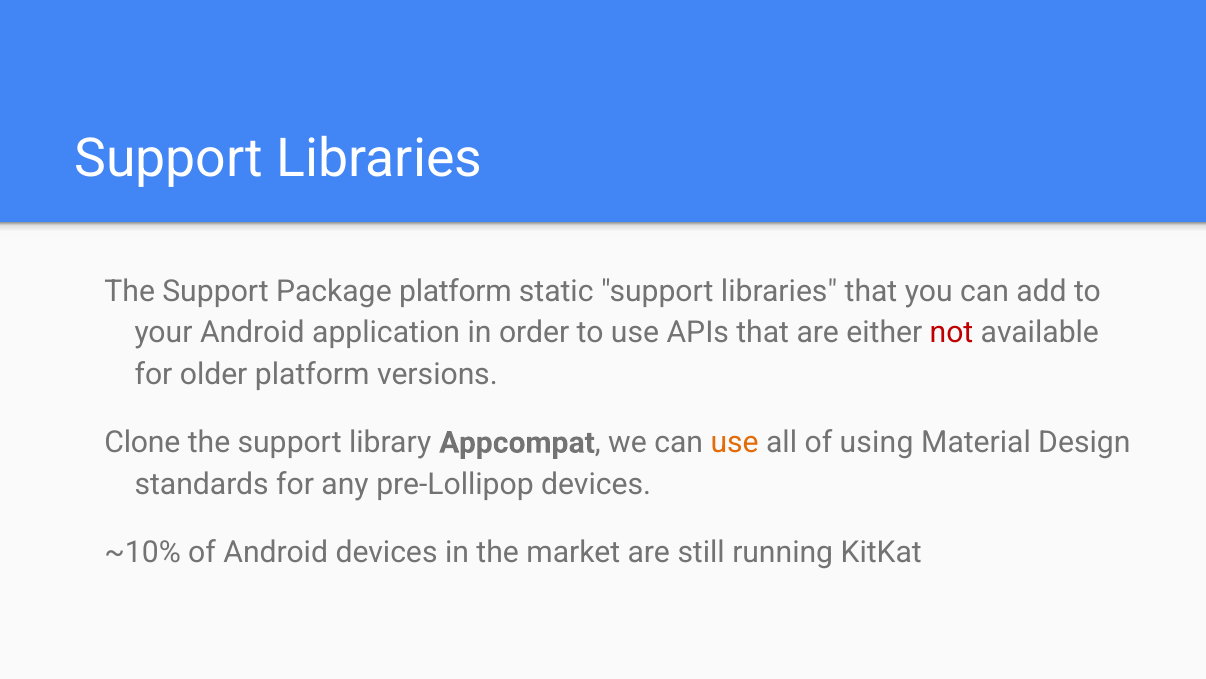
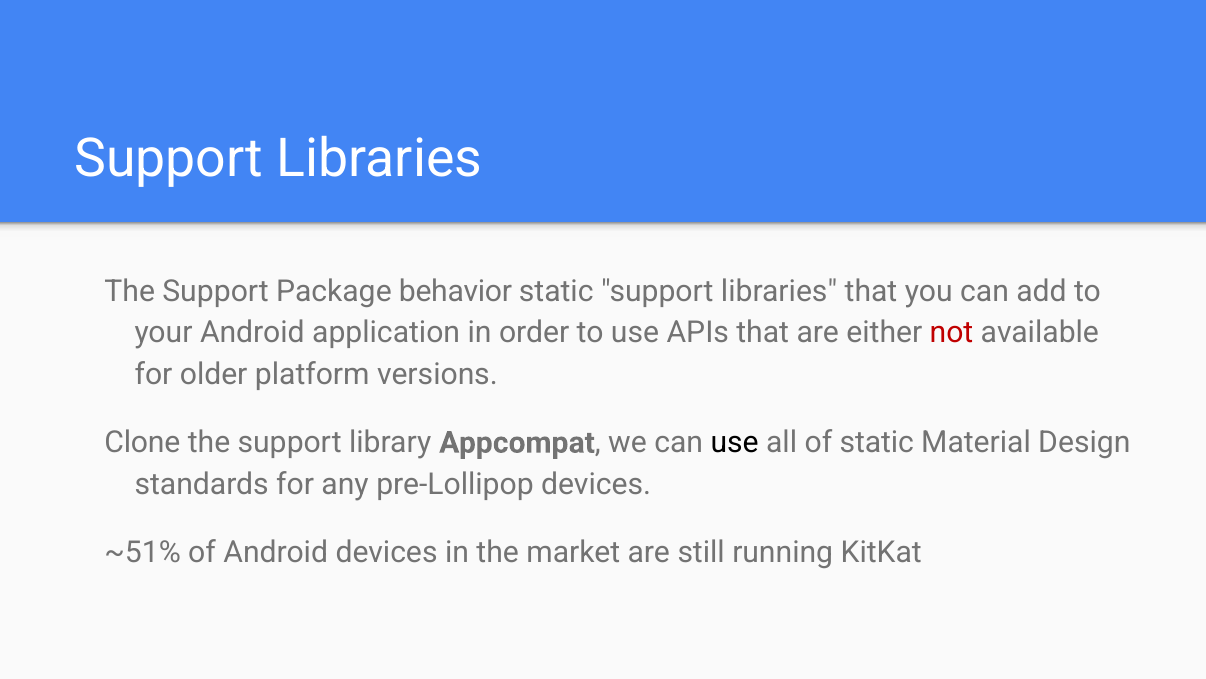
Package platform: platform -> behavior (455, 291)
use colour: orange -> black (735, 442)
of using: using -> static (877, 442)
~10%: ~10% -> ~51% (143, 552)
